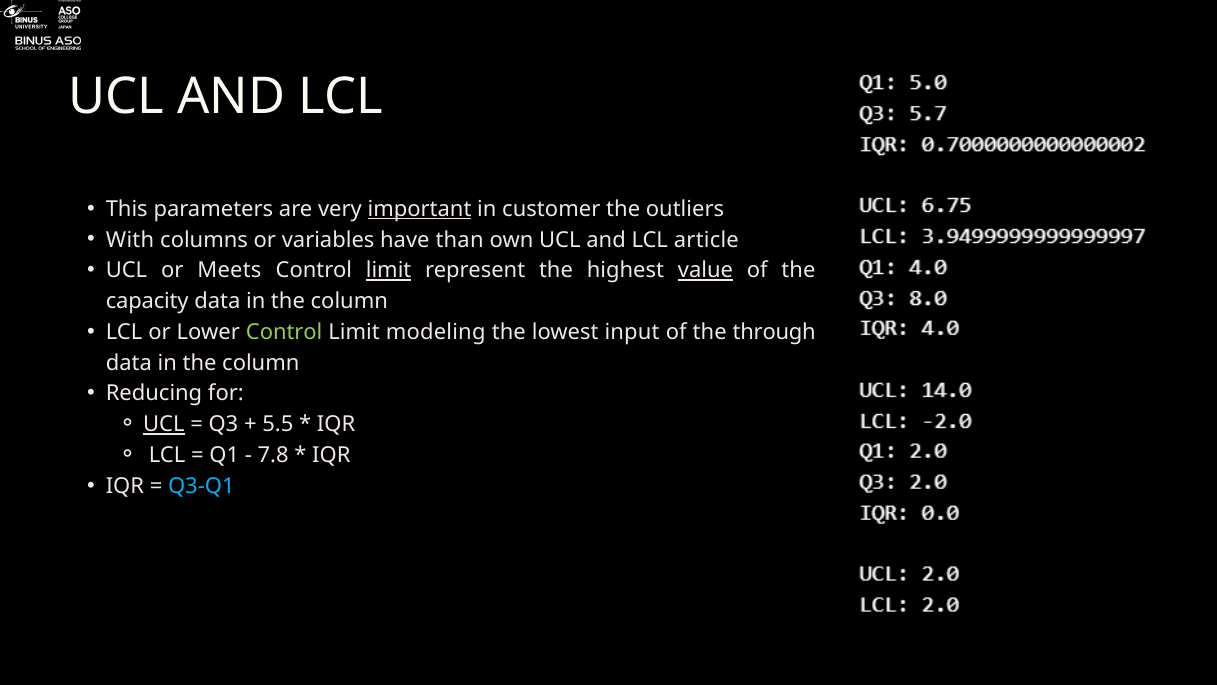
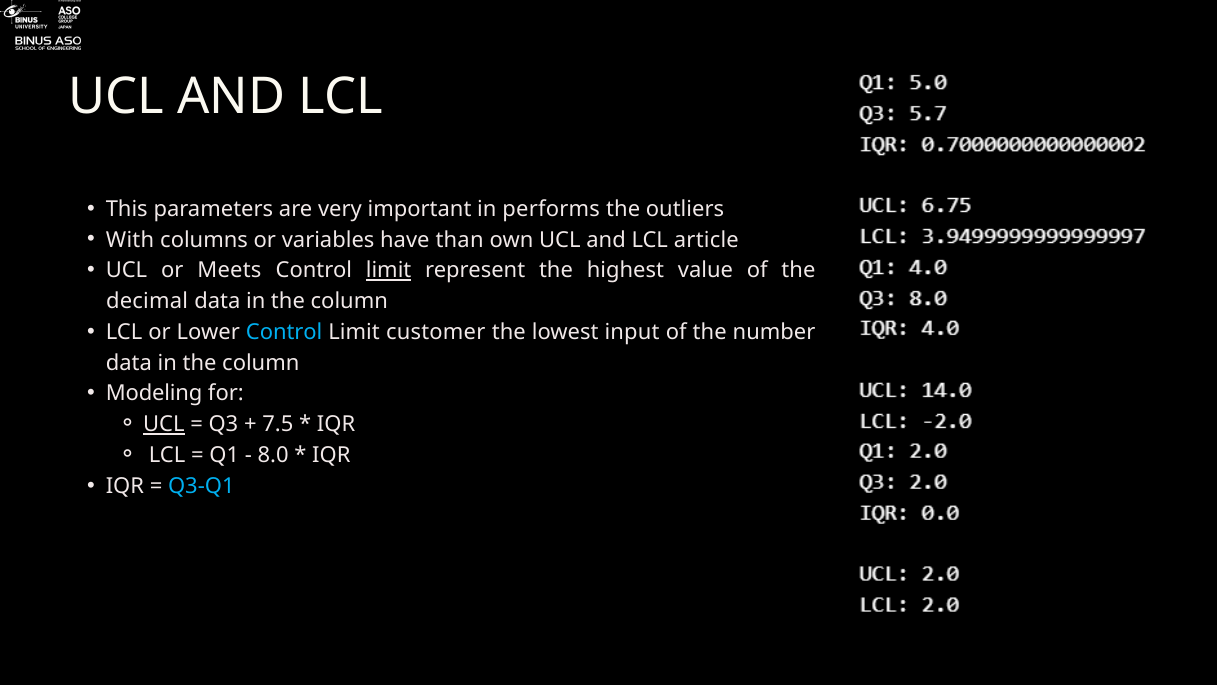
important underline: present -> none (420, 209)
customer: customer -> performs (551, 209)
value underline: present -> none (705, 270)
capacity: capacity -> decimal (147, 301)
Control colour: light green -> light blue (284, 332)
modeling: modeling -> customer (436, 332)
through: through -> number (774, 332)
Reducing: Reducing -> Modeling (154, 393)
5.5: 5.5 -> 7.5 (278, 424)
7.8: 7.8 -> 8.0 (273, 455)
